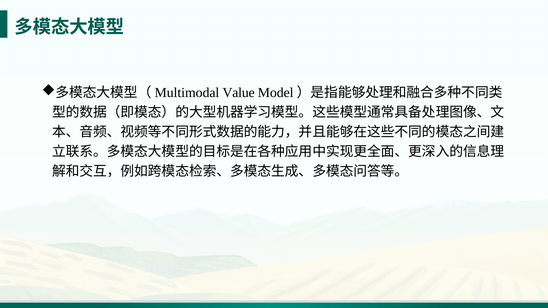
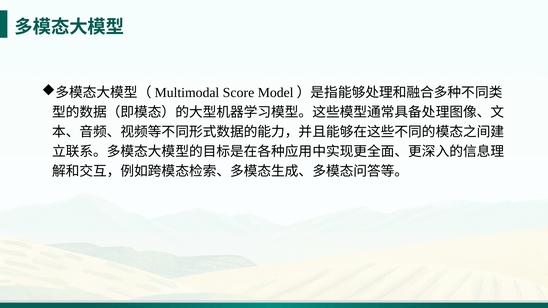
Value: Value -> Score (238, 93)
